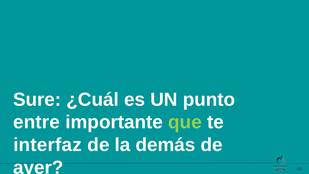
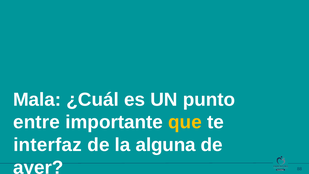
Sure: Sure -> Mala (37, 99)
que colour: light green -> yellow (185, 122)
demás: demás -> alguna (166, 145)
